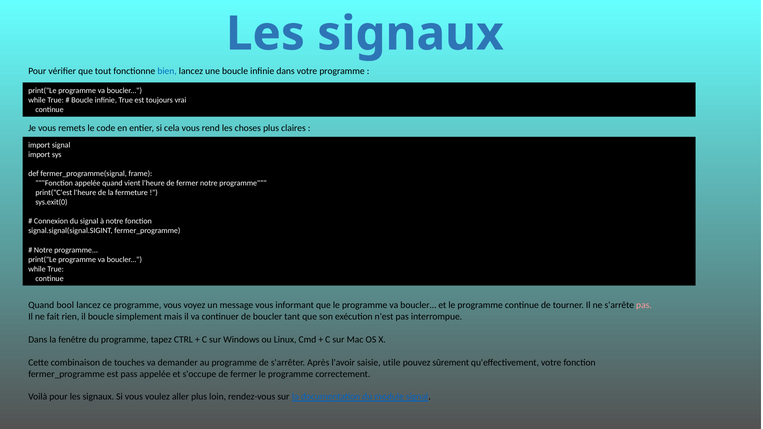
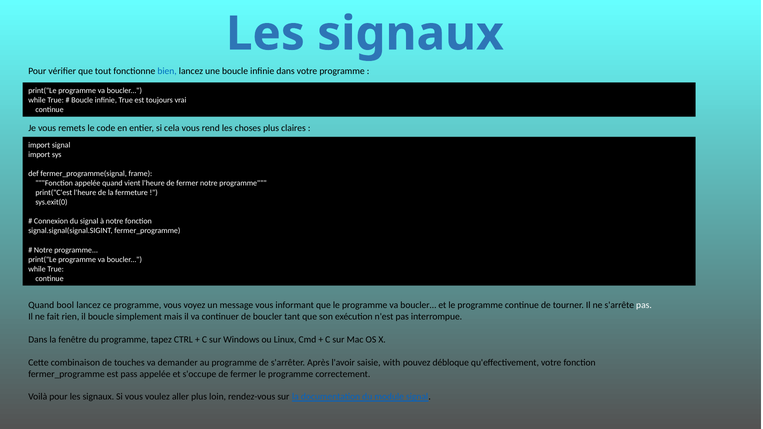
pas colour: pink -> white (644, 305)
utile: utile -> with (392, 363)
sûrement: sûrement -> débloque (451, 363)
